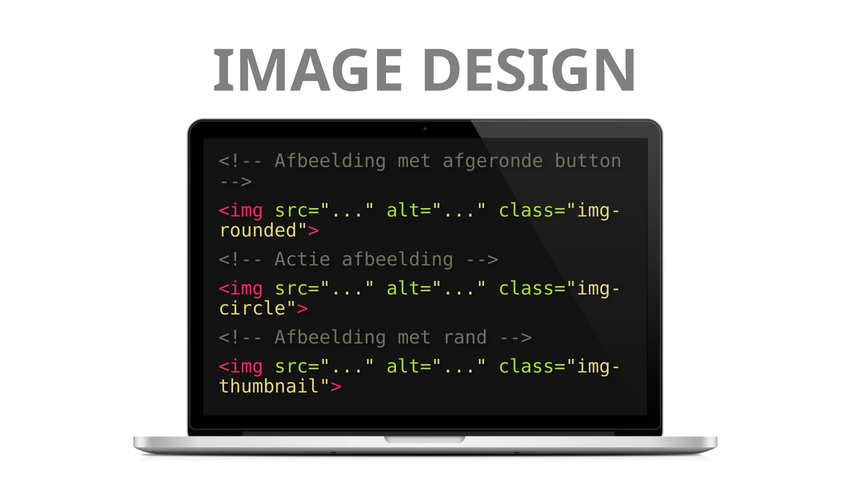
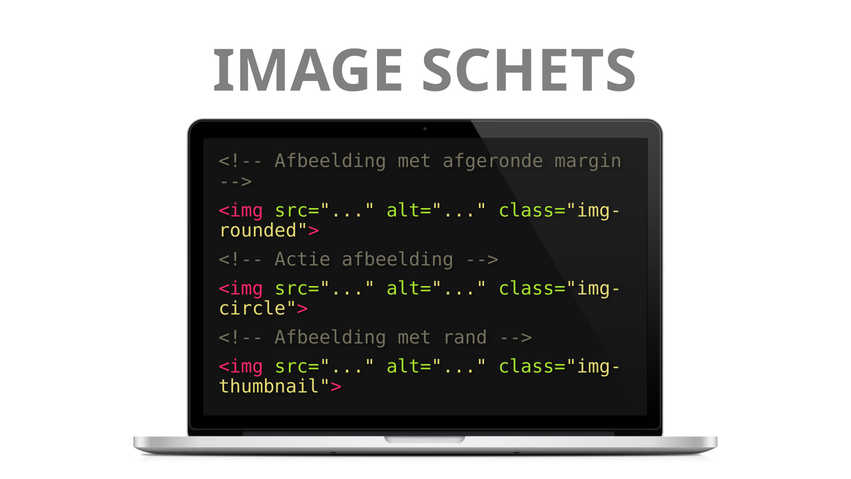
DESIGN: DESIGN -> SCHETS (529, 71)
button: button -> margin (588, 161)
